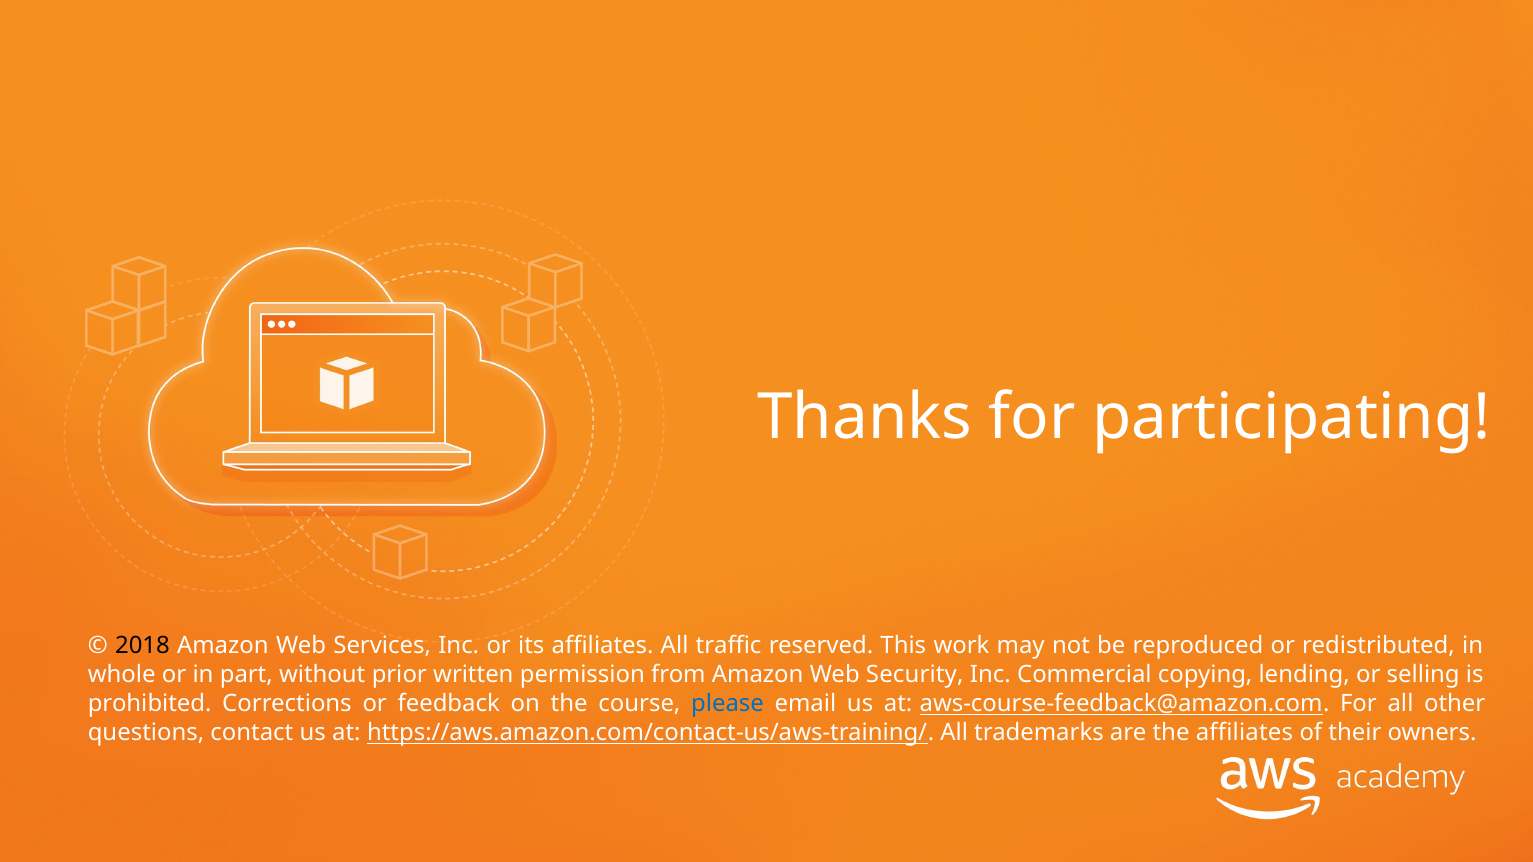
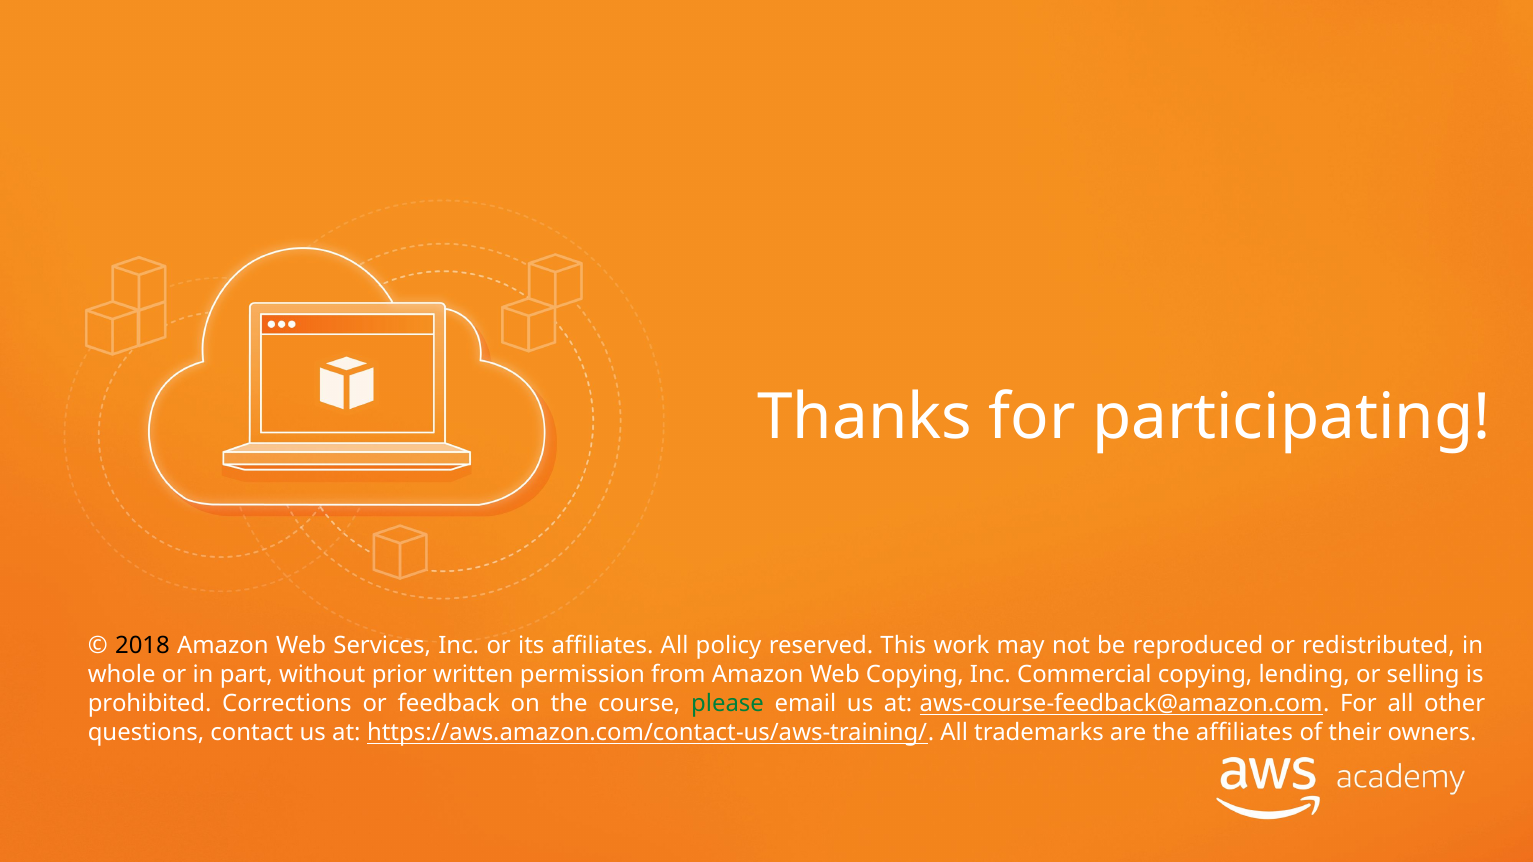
traffic: traffic -> policy (729, 646)
Web Security: Security -> Copying (915, 675)
please colour: blue -> green (728, 704)
